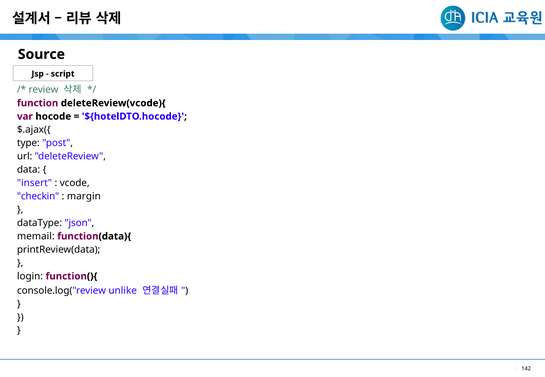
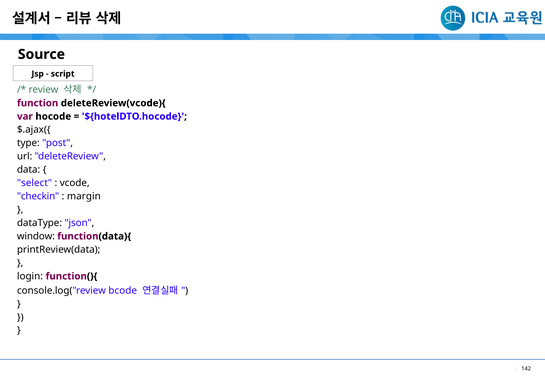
insert: insert -> select (34, 183)
memail: memail -> window (36, 236)
unlike: unlike -> bcode (123, 291)
